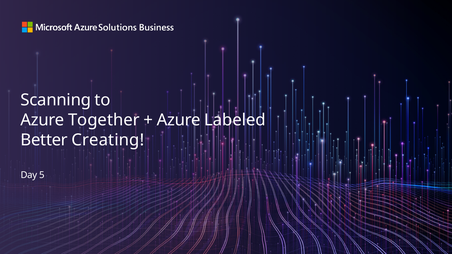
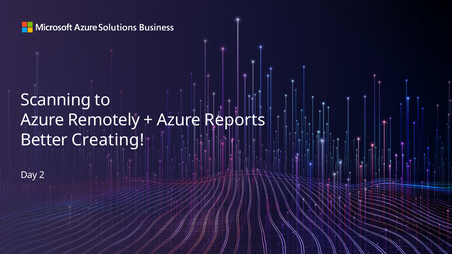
Together: Together -> Remotely (104, 120)
Labeled: Labeled -> Reports (235, 120)
5: 5 -> 2 (42, 175)
